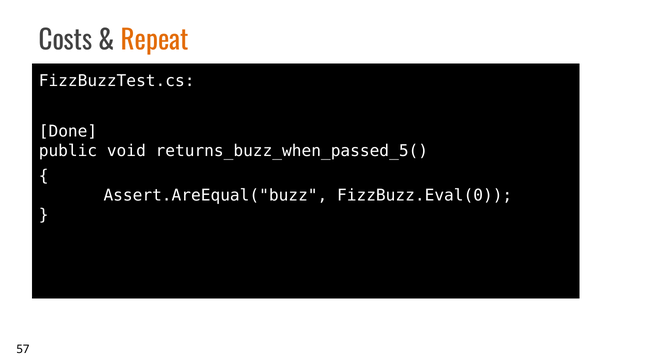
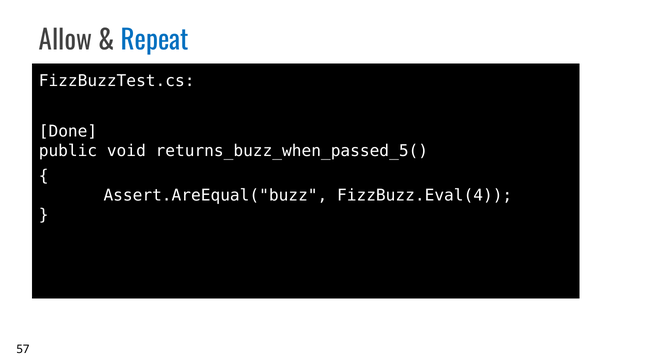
Costs: Costs -> Allow (65, 41)
Repeat colour: orange -> blue (155, 41)
FizzBuzz.Eval(0: FizzBuzz.Eval(0 -> FizzBuzz.Eval(4 (425, 195)
